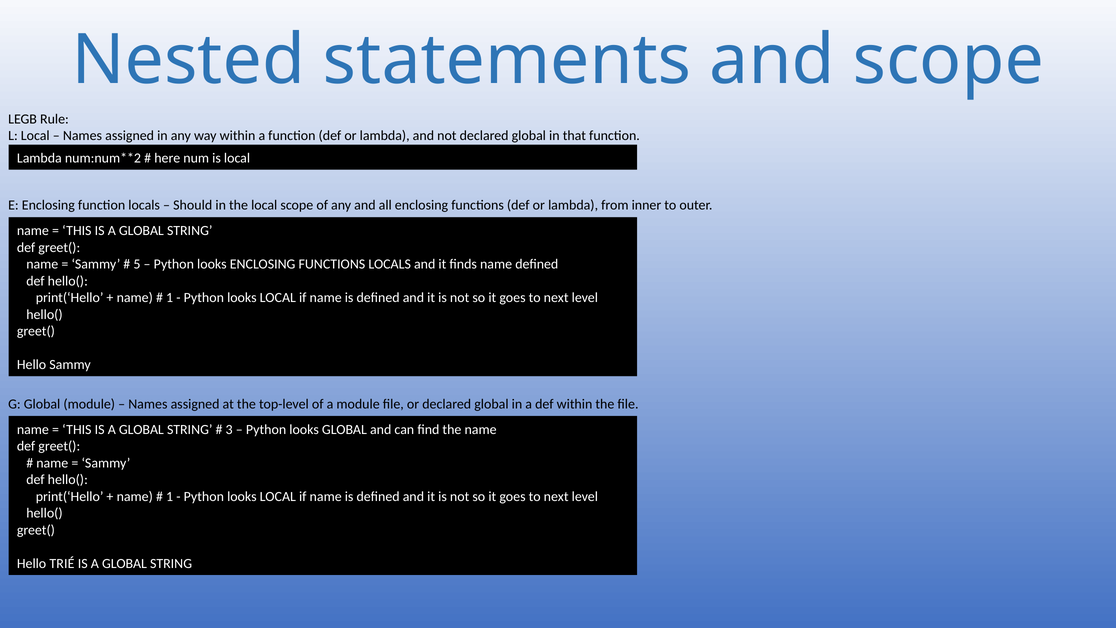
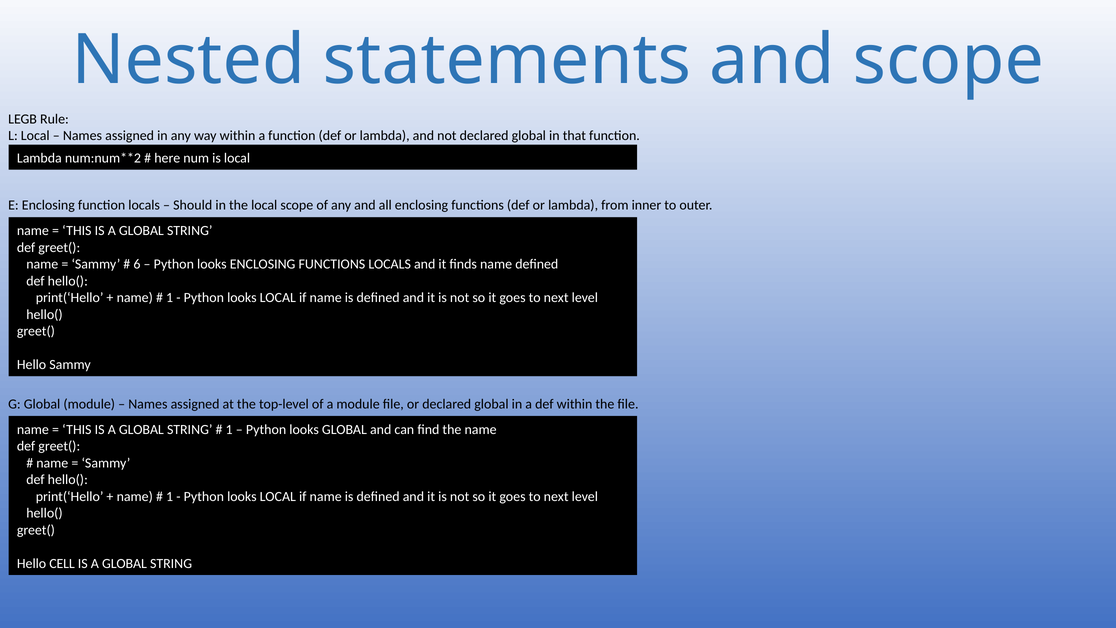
5: 5 -> 6 (137, 264)
3: 3 -> 1 (229, 429)
TRIÉ: TRIÉ -> CELL (62, 563)
